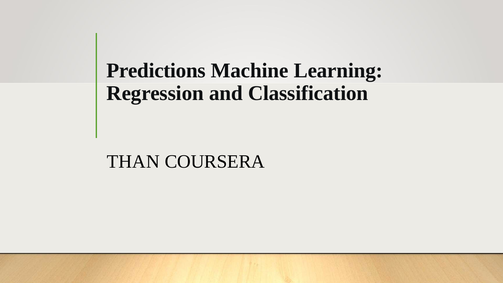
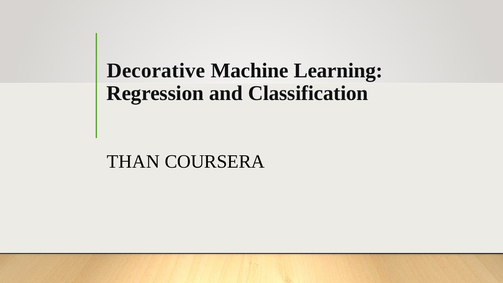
Predictions: Predictions -> Decorative (156, 71)
